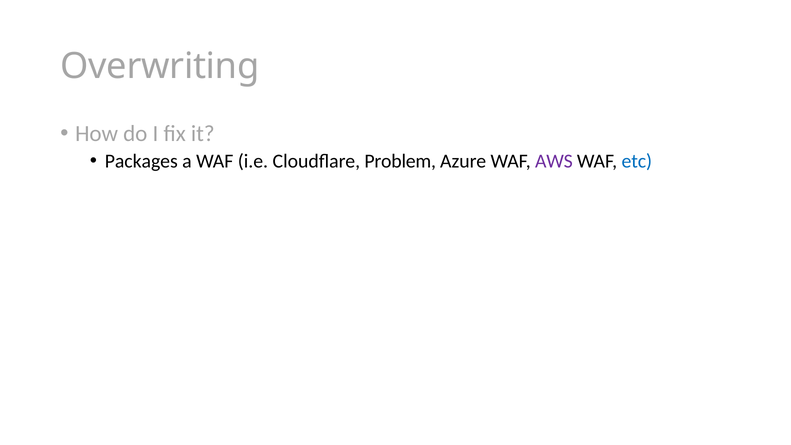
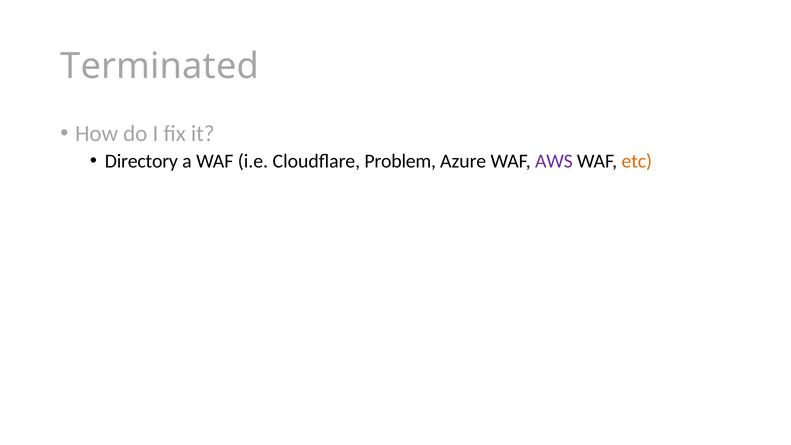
Overwriting: Overwriting -> Terminated (160, 66)
Packages: Packages -> Directory (141, 161)
etc colour: blue -> orange (637, 161)
